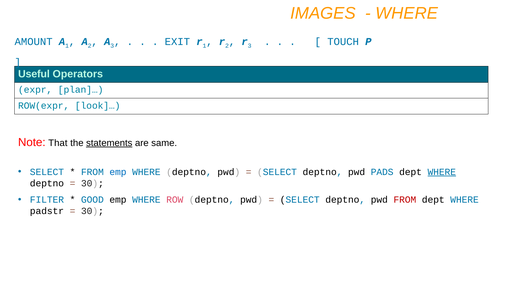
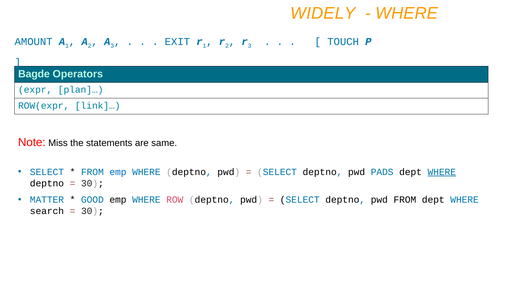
IMAGES: IMAGES -> WIDELY (323, 13)
Useful: Useful -> Bagde (34, 74)
look]…: look]… -> link]… (98, 106)
That: That -> Miss (58, 143)
statements underline: present -> none (109, 143)
FILTER: FILTER -> MATTER (47, 200)
FROM colour: red -> black (405, 200)
padstr: padstr -> search (47, 211)
